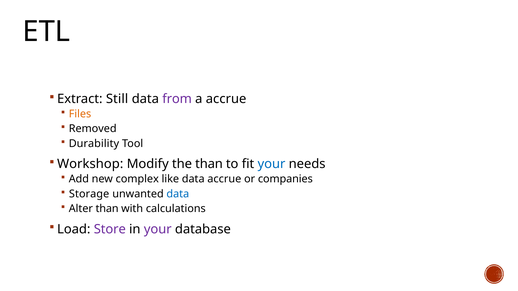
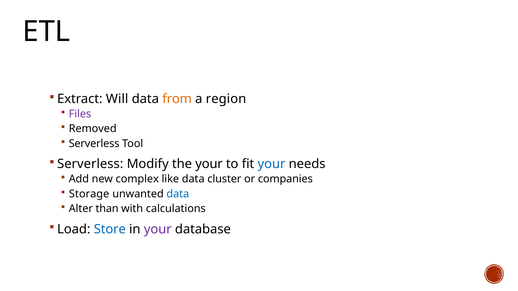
Still: Still -> Will (117, 99)
from colour: purple -> orange (177, 99)
a accrue: accrue -> region (226, 99)
Files colour: orange -> purple (80, 114)
Durability: Durability -> Serverless (94, 144)
Workshop: Workshop -> Serverless (90, 164)
the than: than -> your (209, 164)
data accrue: accrue -> cluster (224, 179)
Store colour: purple -> blue (110, 229)
